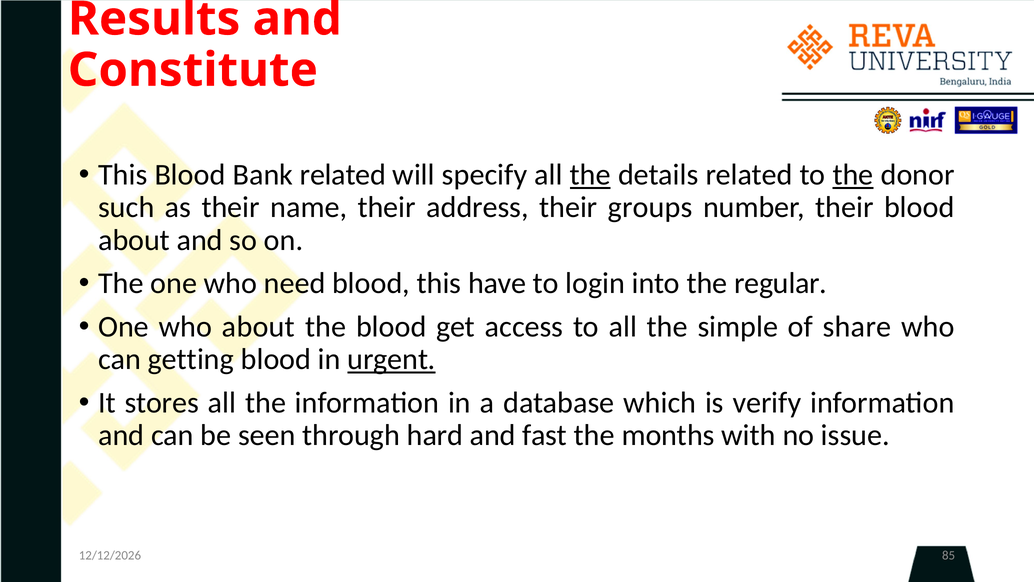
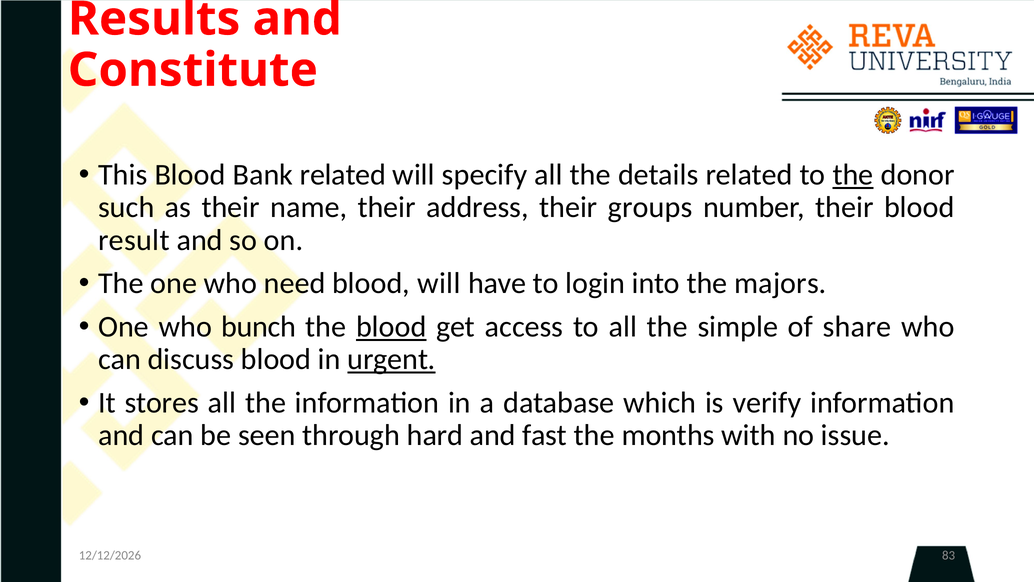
the underline: present -> none (590, 175)
about: about -> result (134, 240)
blood this: this -> will (439, 283)
regular: regular -> majors (780, 283)
who about: about -> bunch (259, 327)
blood underline: none -> present (391, 327)
getting: getting -> discuss (191, 359)
85: 85 -> 83 (949, 555)
